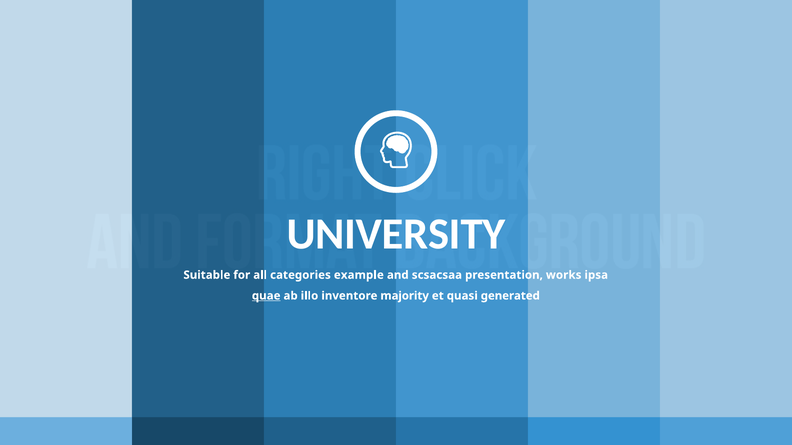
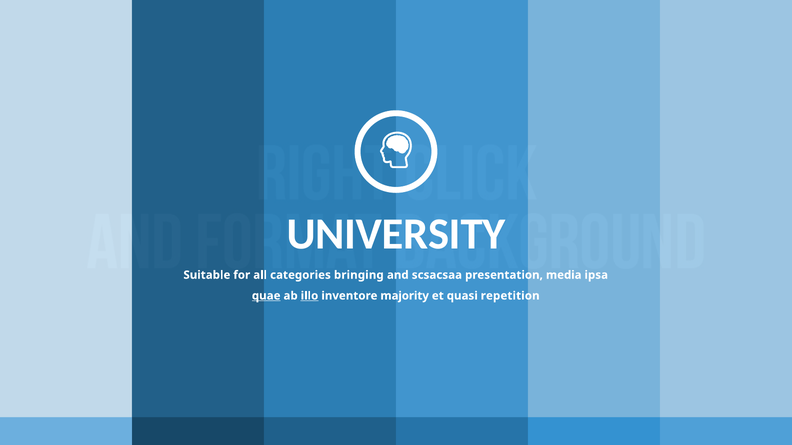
example: example -> bringing (359, 275)
works: works -> media (564, 275)
illo underline: none -> present (309, 296)
generated: generated -> repetition (510, 296)
